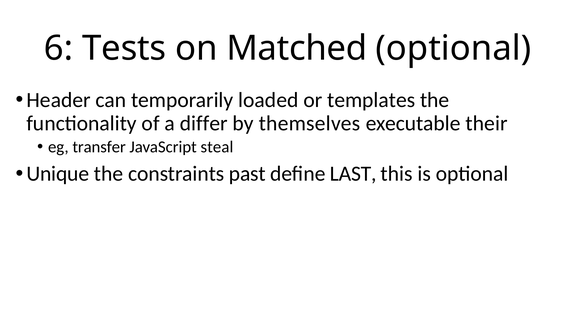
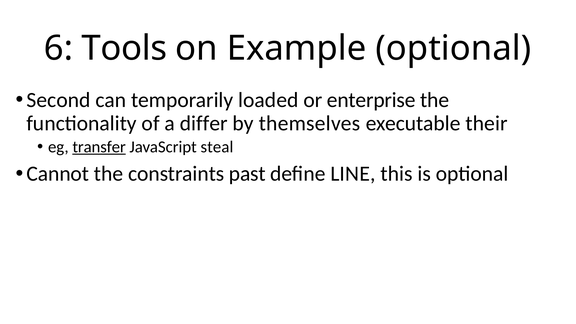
Tests: Tests -> Tools (124, 48)
Matched: Matched -> Example (297, 48)
Header: Header -> Second (59, 100)
templates: templates -> enterprise (371, 100)
transfer underline: none -> present (99, 147)
Unique: Unique -> Cannot (58, 174)
LAST: LAST -> LINE (353, 174)
